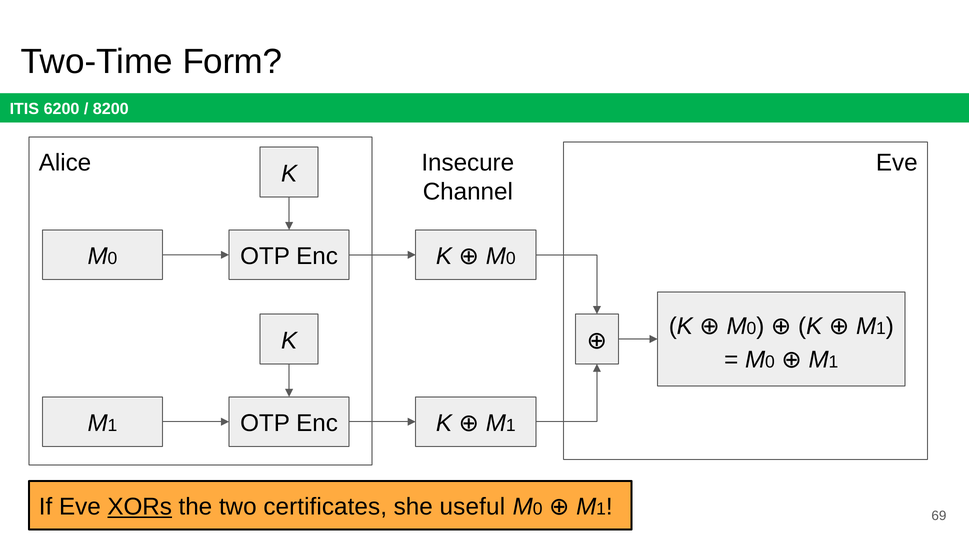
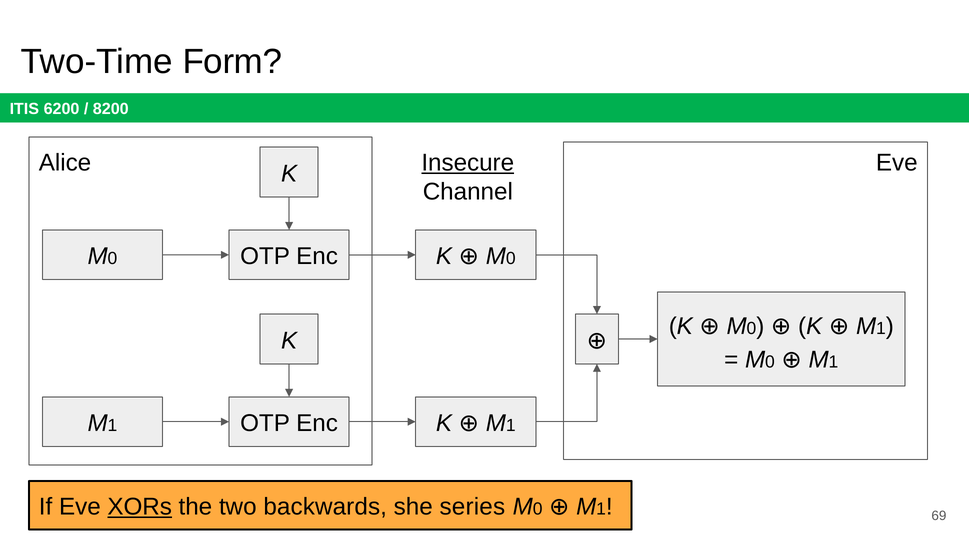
Insecure underline: none -> present (468, 163)
certificates: certificates -> backwards (325, 507)
useful: useful -> series (472, 507)
